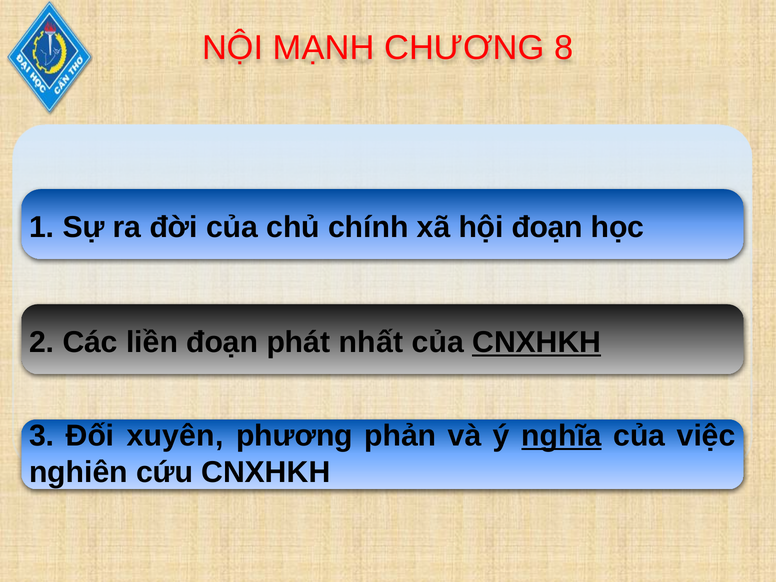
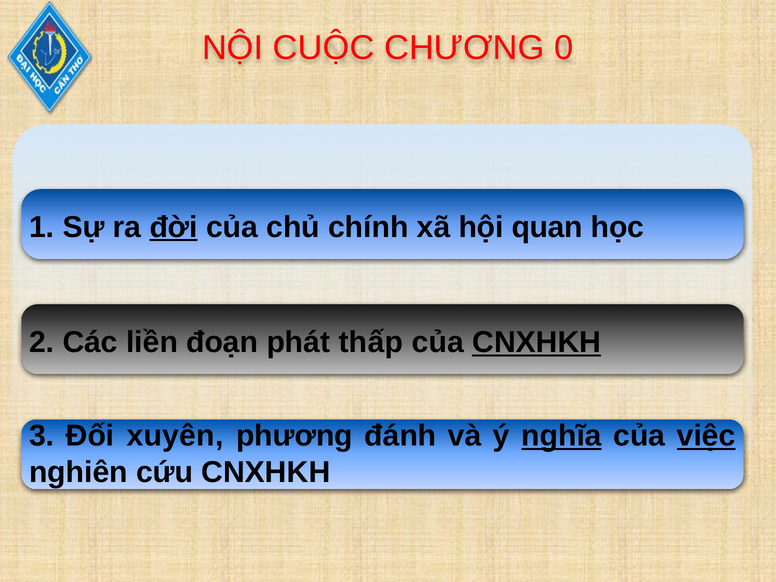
MẠNH: MẠNH -> CUỘC (324, 48)
8: 8 -> 0 (564, 48)
đời underline: none -> present (174, 227)
hội đoạn: đoạn -> quan (547, 227)
nhất: nhất -> thấp (371, 342)
phản: phản -> đánh (400, 436)
việc underline: none -> present (706, 436)
